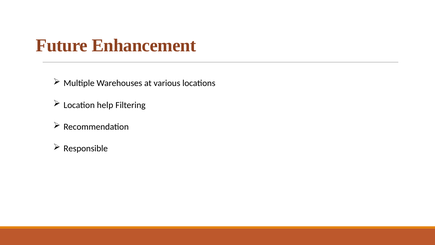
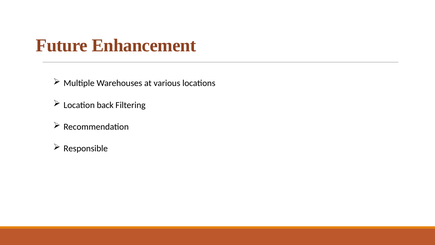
help: help -> back (105, 105)
